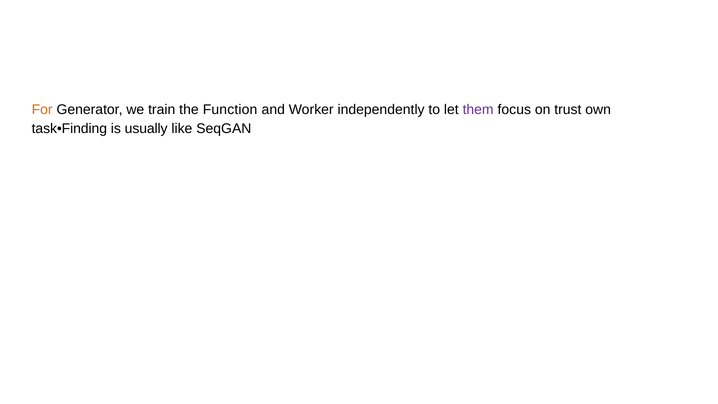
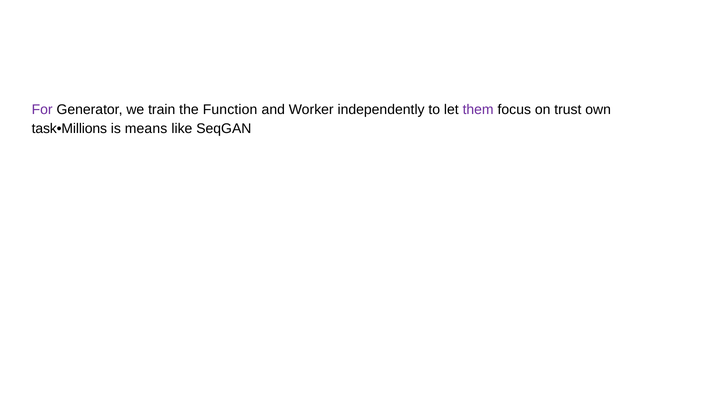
For colour: orange -> purple (42, 110)
task•Finding: task•Finding -> task•Millions (69, 129)
usually: usually -> means (146, 129)
